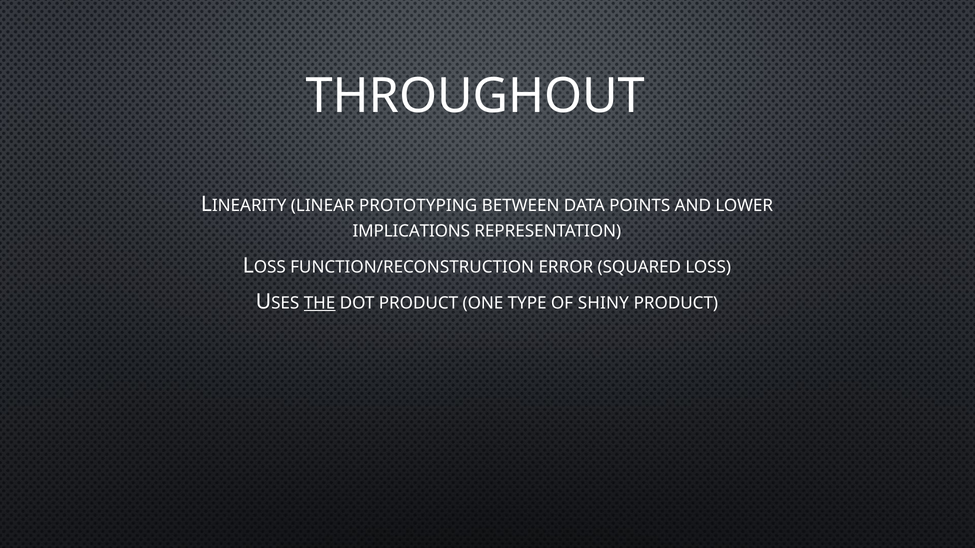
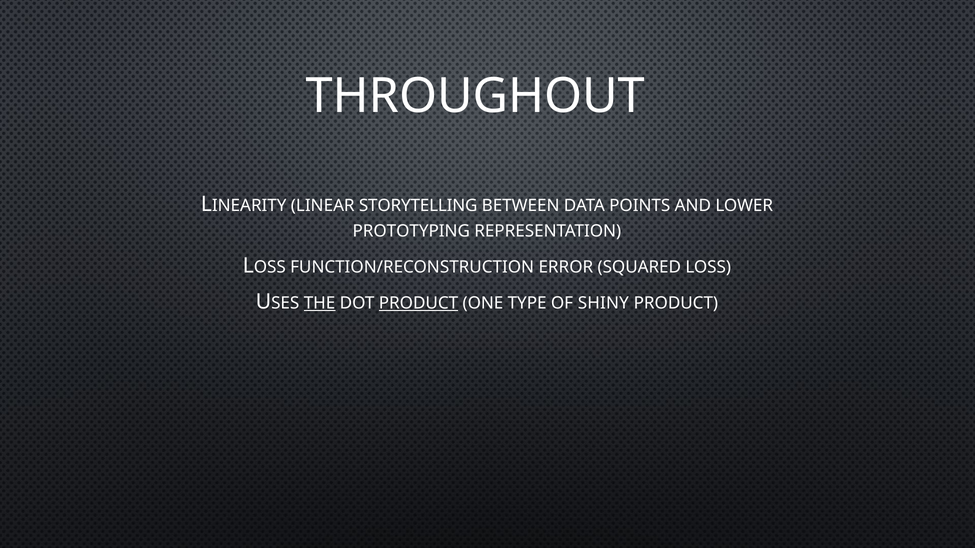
PROTOTYPING: PROTOTYPING -> STORYTELLING (418, 206)
IMPLICATIONS: IMPLICATIONS -> PROTOTYPING (411, 232)
PRODUCT underline: none -> present (419, 303)
